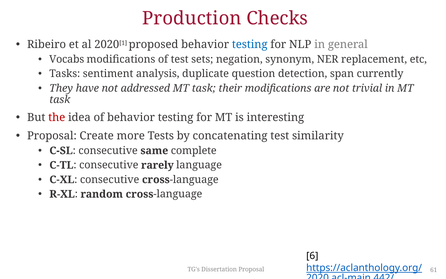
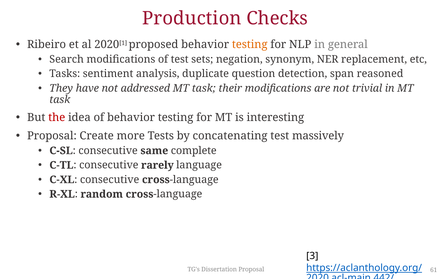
testing colour: blue -> orange (250, 44)
Vocabs: Vocabs -> Search (67, 59)
currently: currently -> reasoned (380, 74)
similarity: similarity -> massively (318, 136)
6: 6 -> 3 (312, 256)
